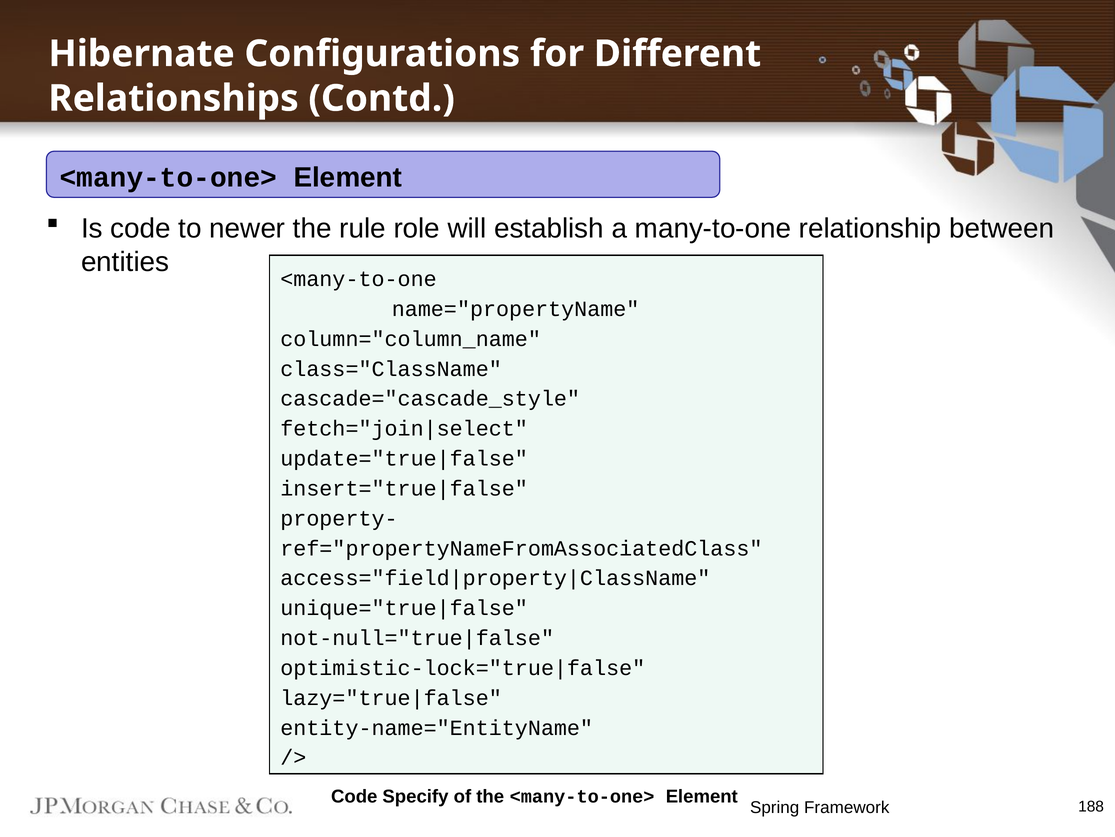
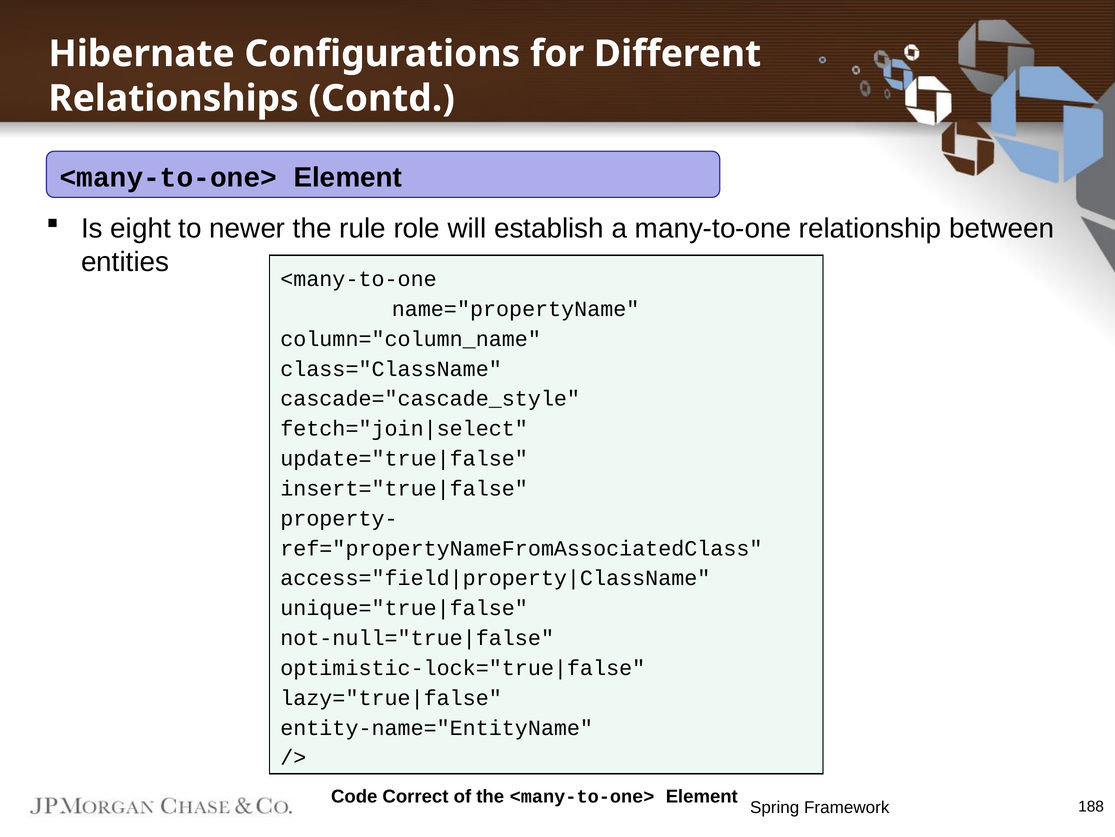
Is code: code -> eight (141, 229)
Specify: Specify -> Correct (415, 796)
